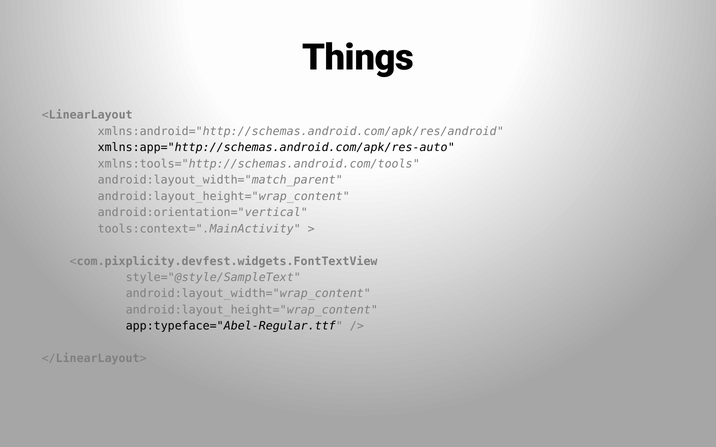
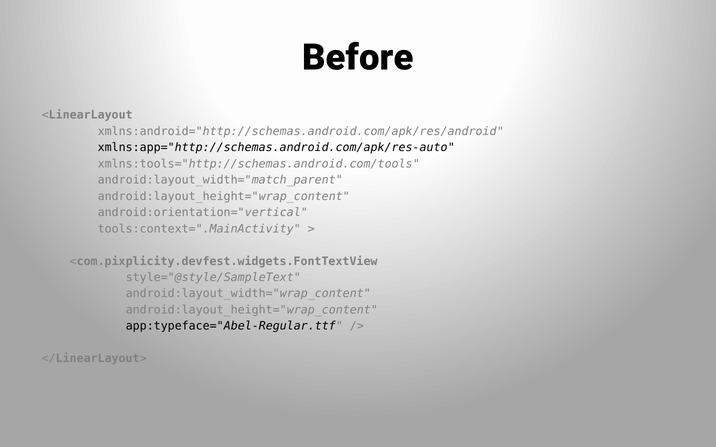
Things: Things -> Before (358, 58)
